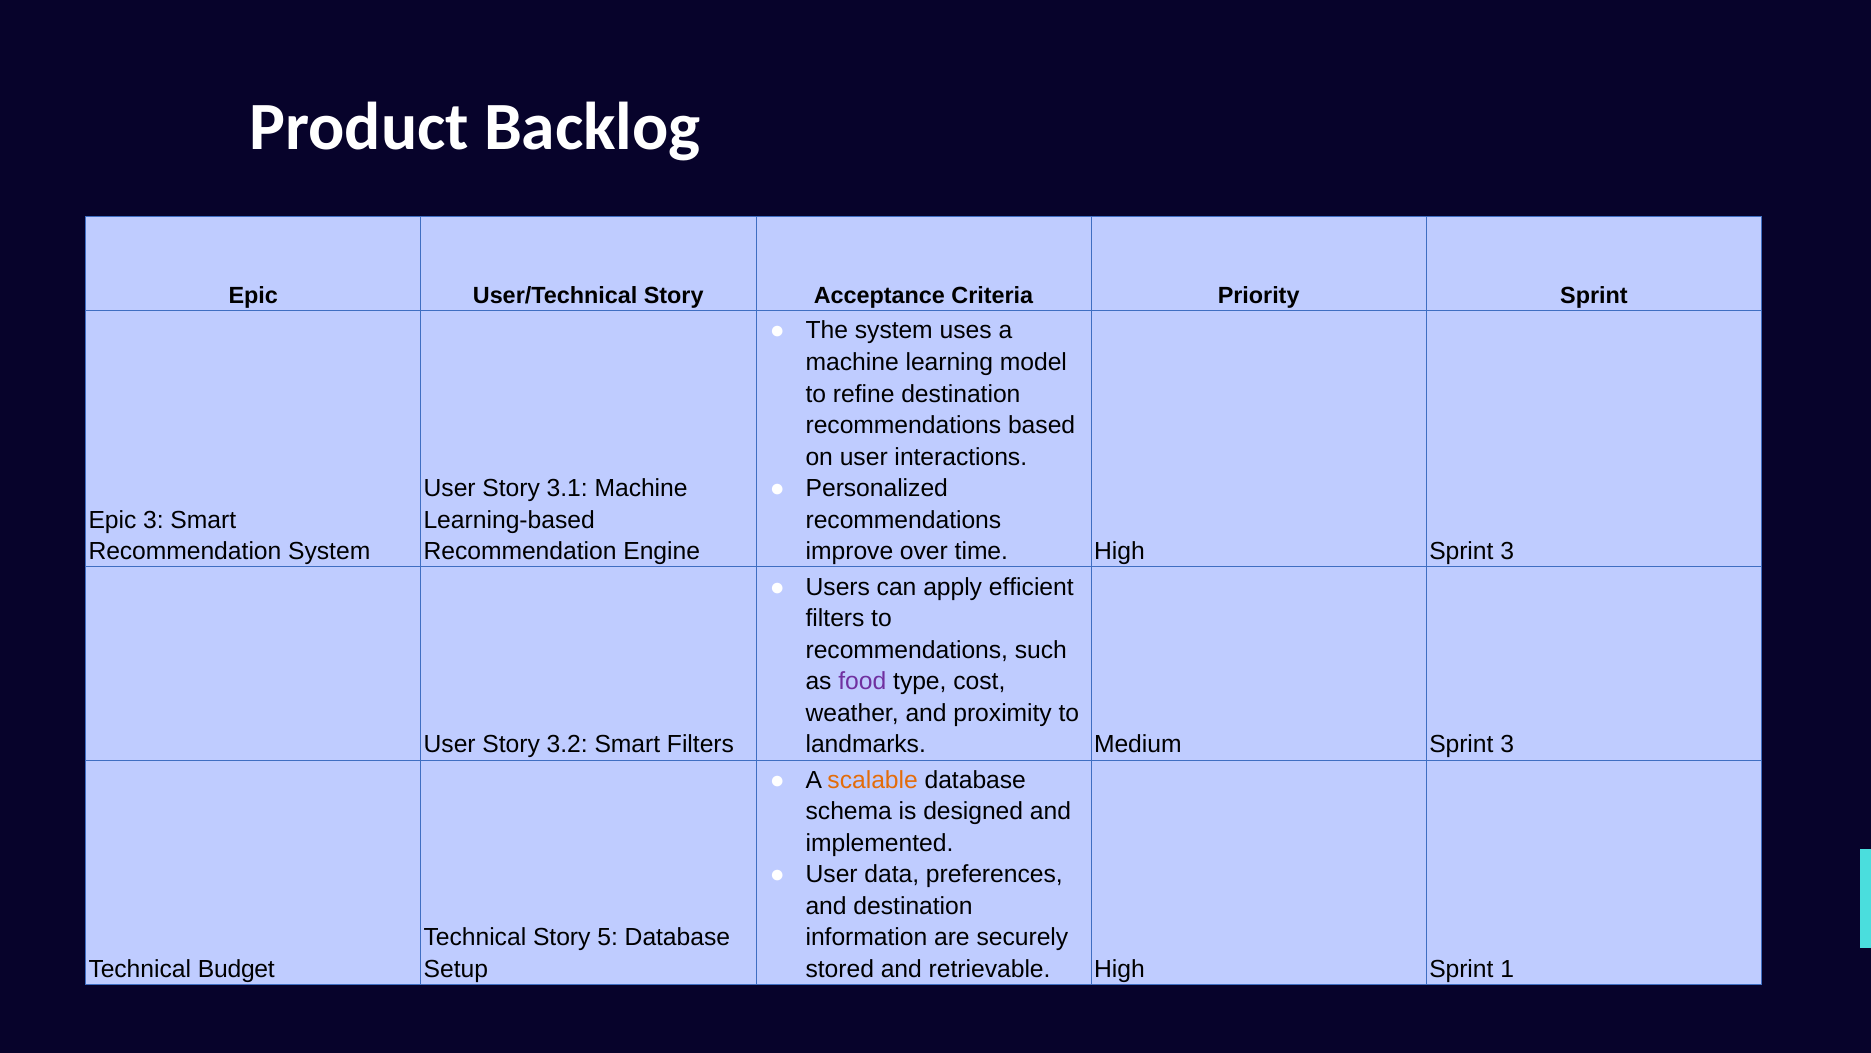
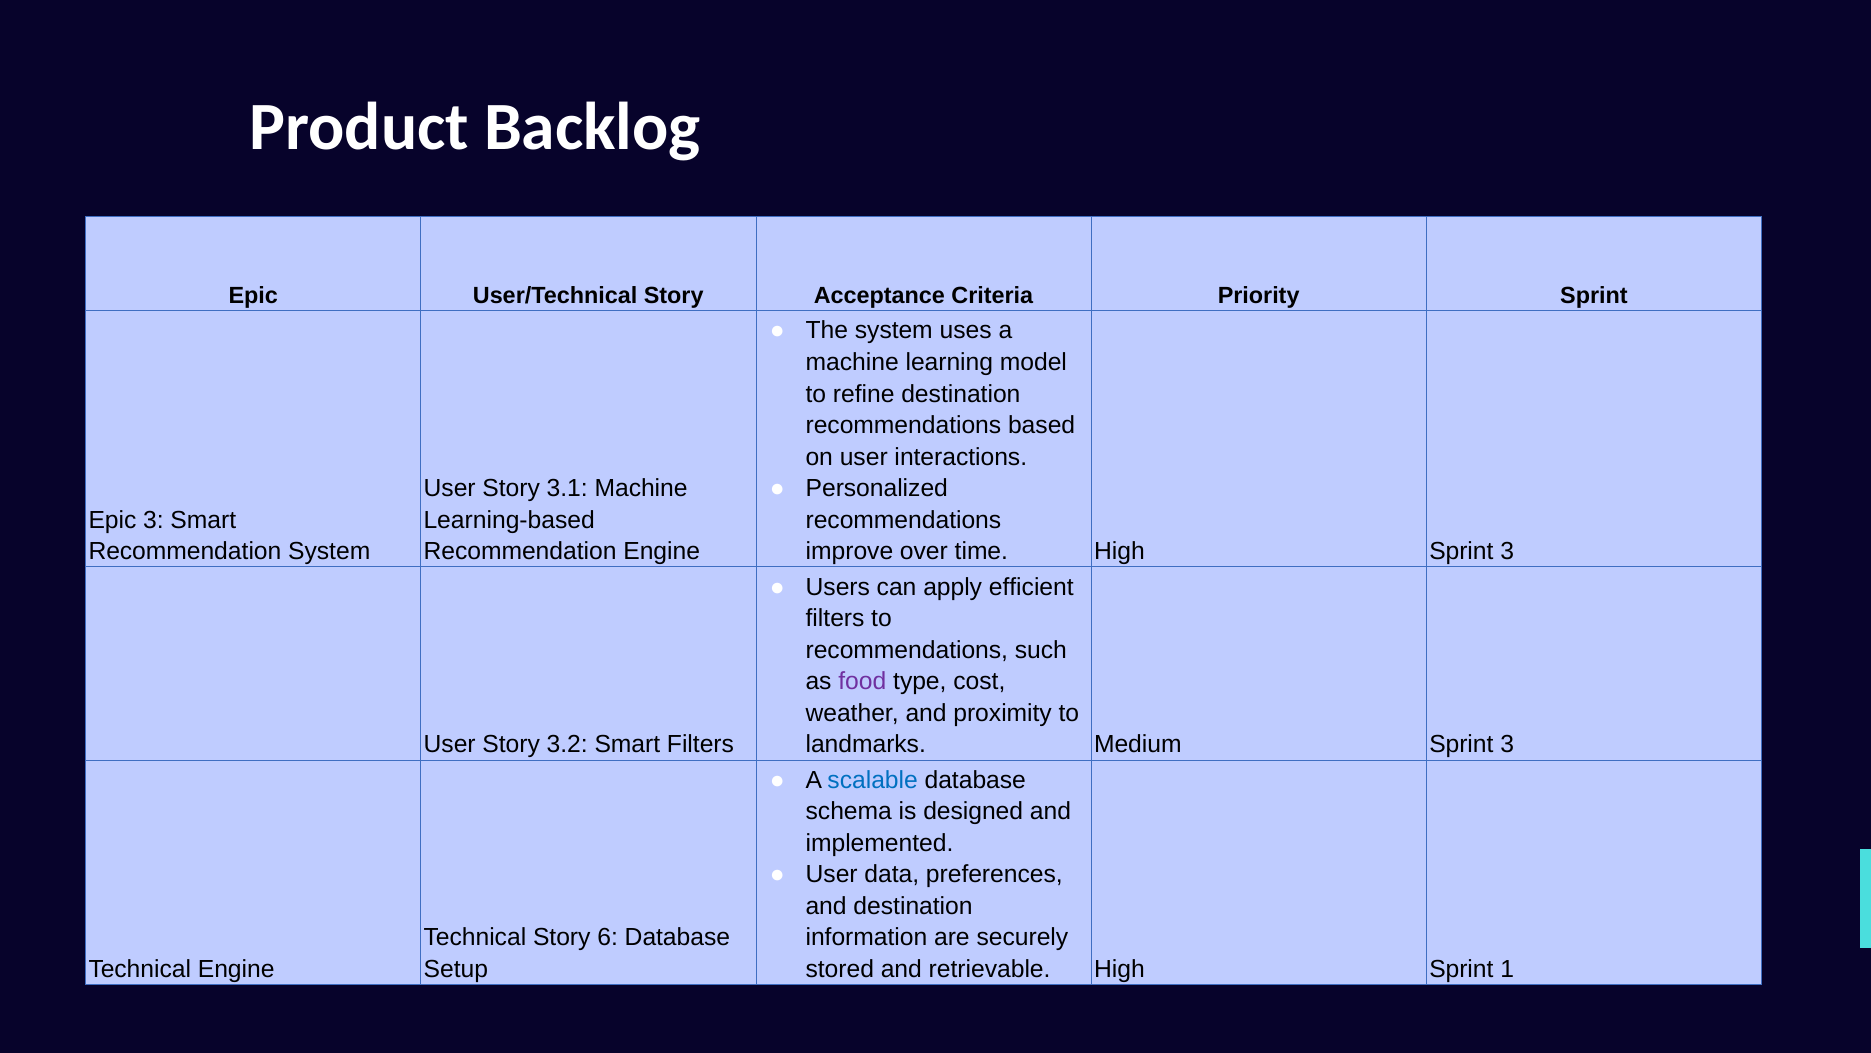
scalable colour: orange -> blue (873, 780)
5: 5 -> 6 (608, 937)
Technical Budget: Budget -> Engine (236, 969)
